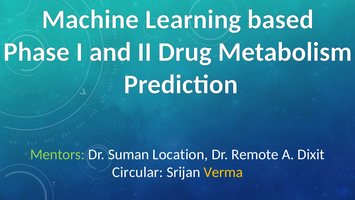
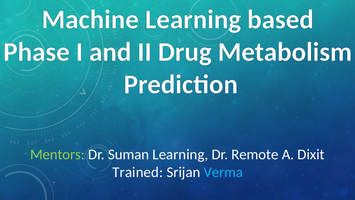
Suman Location: Location -> Learning (180, 154)
Circular: Circular -> Trained (138, 172)
Verma colour: yellow -> light blue (223, 172)
